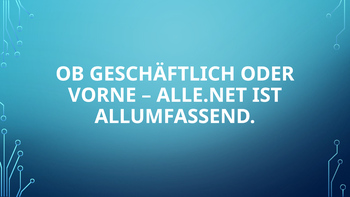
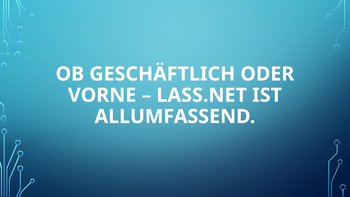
ALLE.NET: ALLE.NET -> LASS.NET (202, 95)
